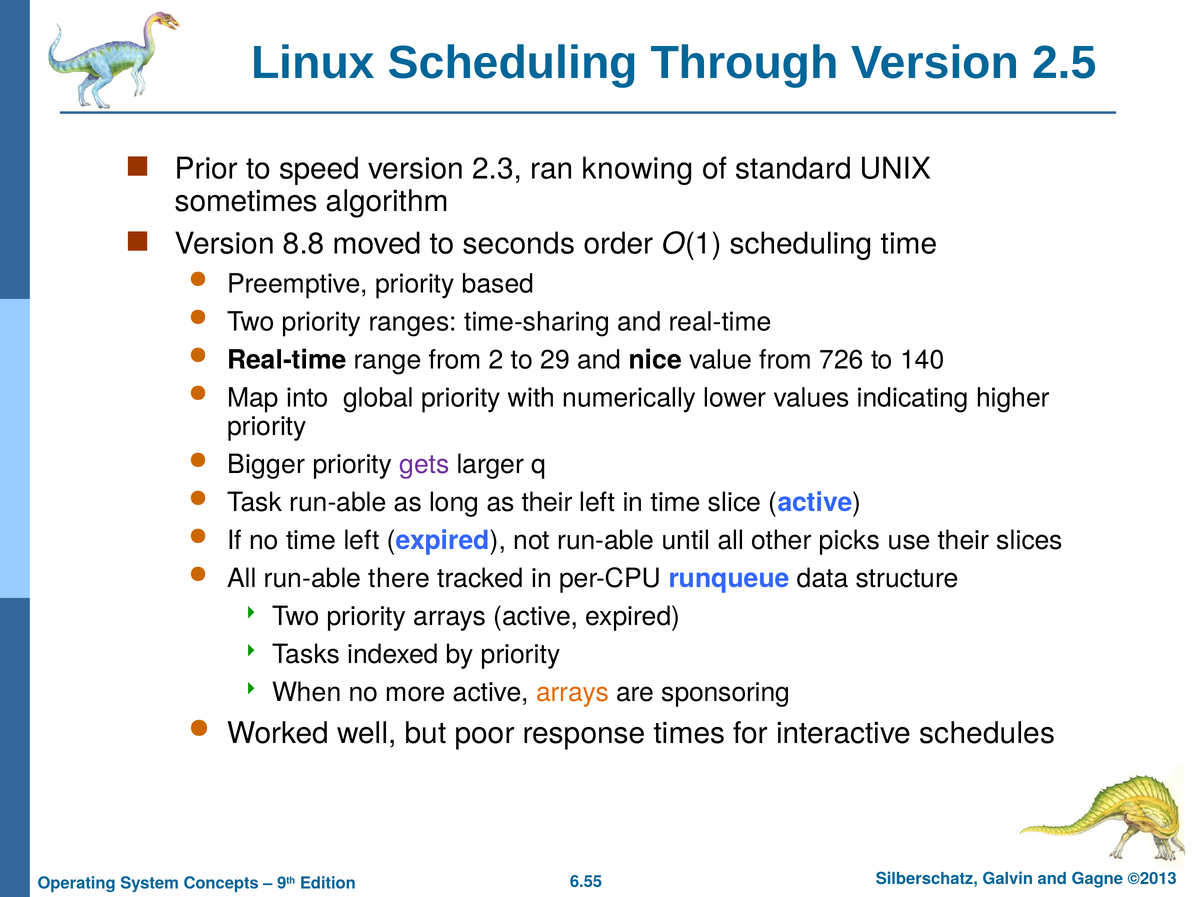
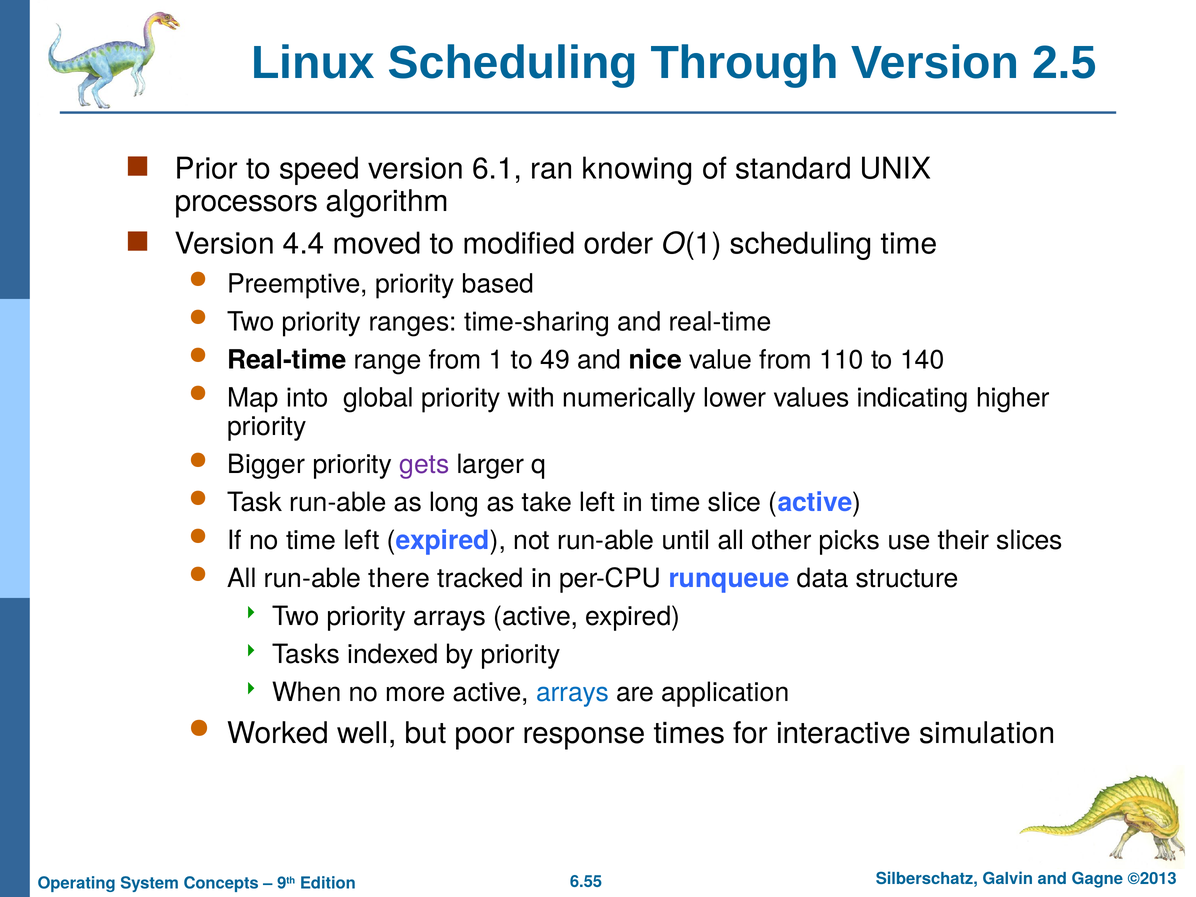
2.3: 2.3 -> 6.1 (497, 169)
sometimes: sometimes -> processors (246, 201)
8.8: 8.8 -> 4.4 (304, 244)
seconds: seconds -> modified (519, 244)
2: 2 -> 1 (496, 360)
29: 29 -> 49 (555, 360)
726: 726 -> 110 (842, 360)
as their: their -> take (547, 503)
arrays colour: orange -> blue (573, 692)
sponsoring: sponsoring -> application (726, 692)
schedules: schedules -> simulation (987, 733)
